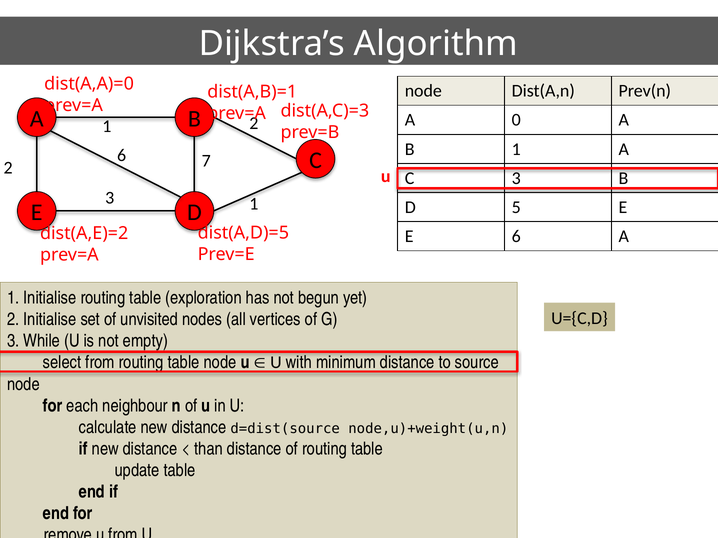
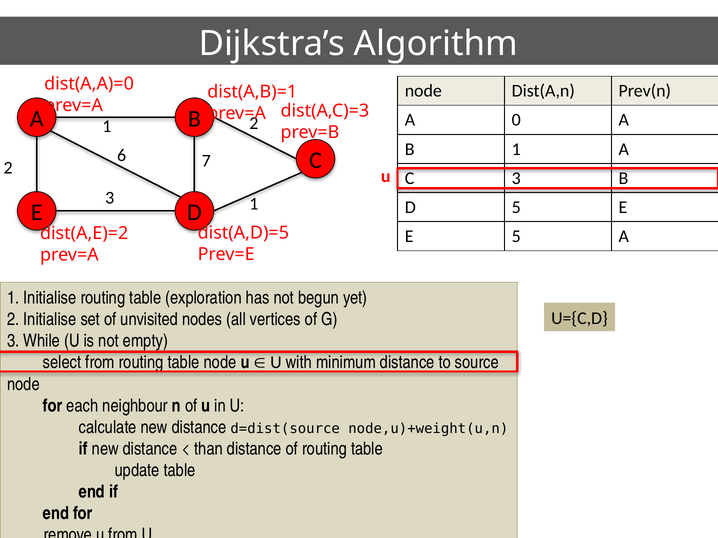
E 6: 6 -> 5 (516, 237)
